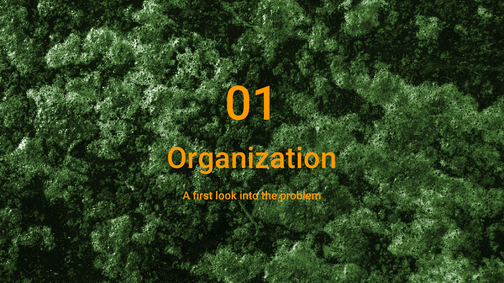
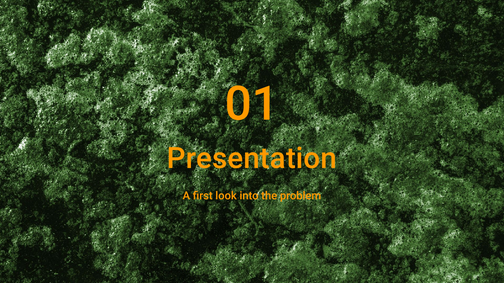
Organization: Organization -> Presentation (252, 159)
